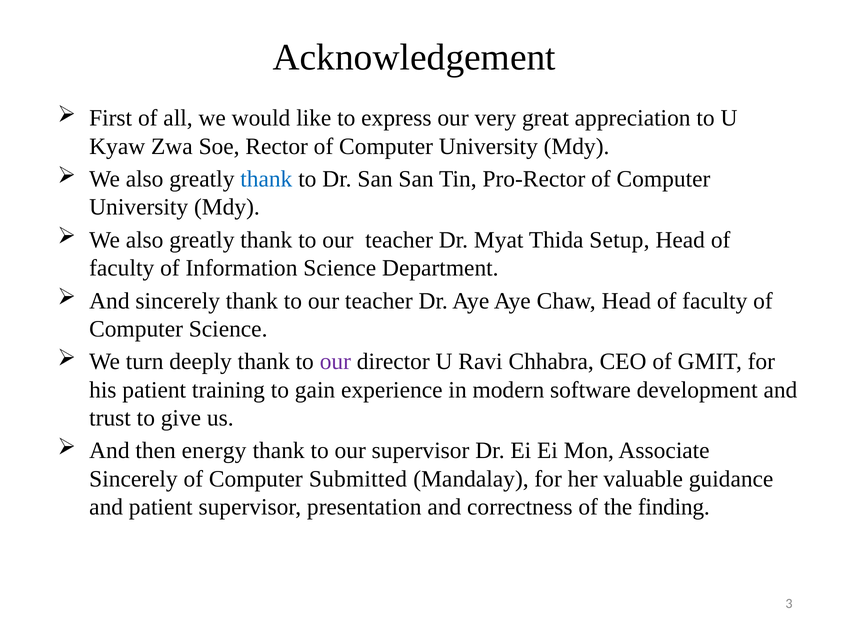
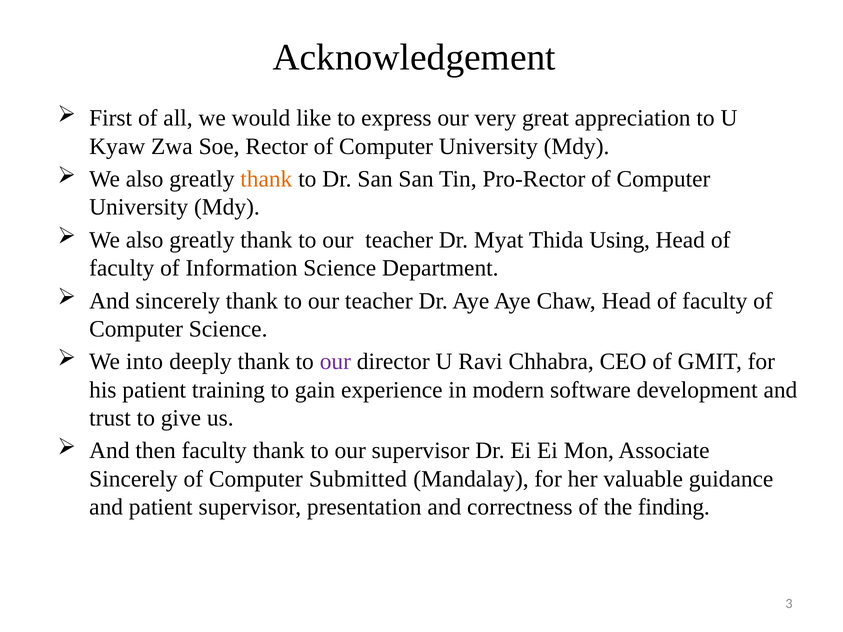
thank colour: blue -> orange (266, 179)
Setup: Setup -> Using (620, 240)
turn: turn -> into (144, 362)
then energy: energy -> faculty (214, 451)
